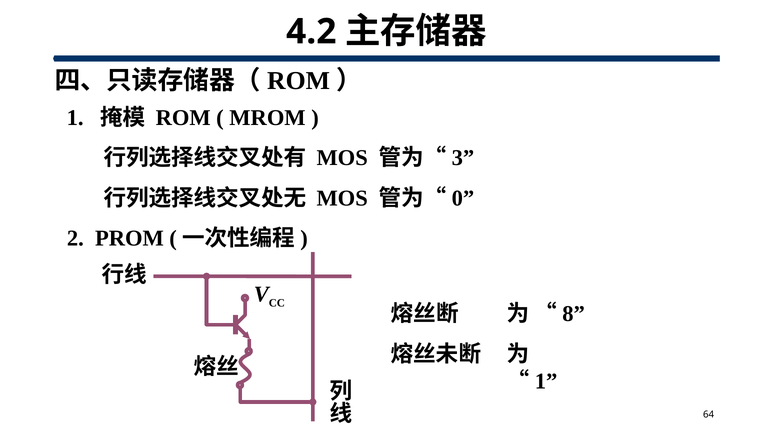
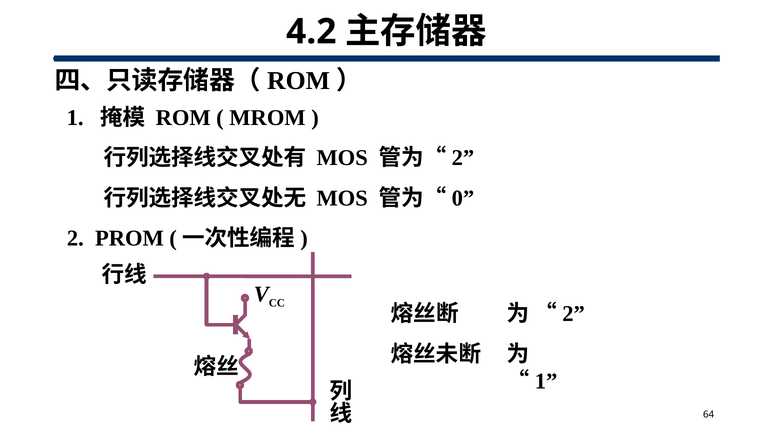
3: 3 -> 2 (463, 158)
8: 8 -> 2 (574, 313)
